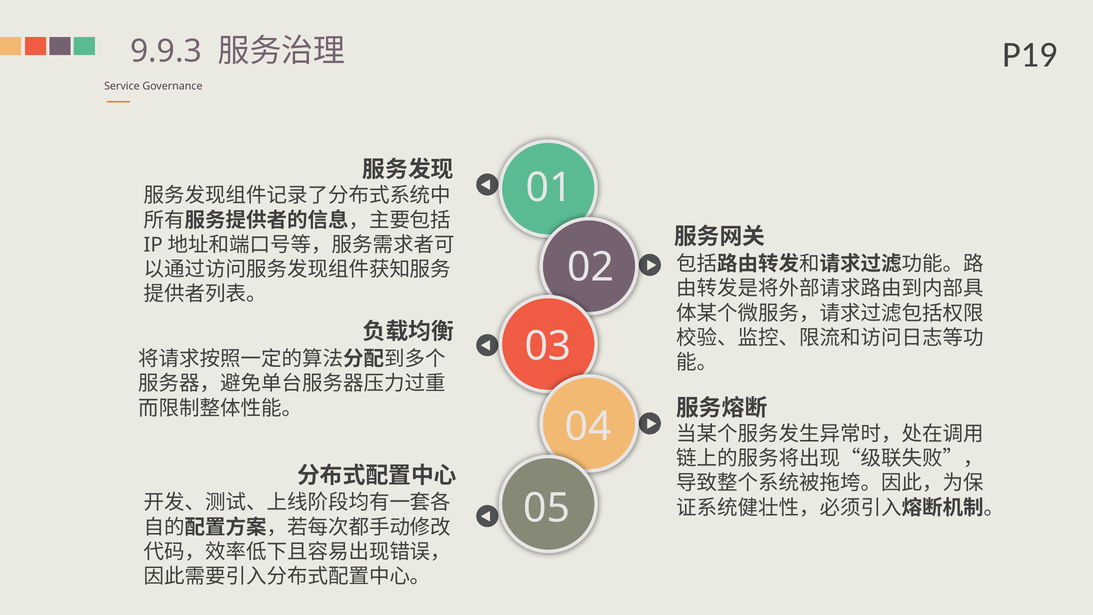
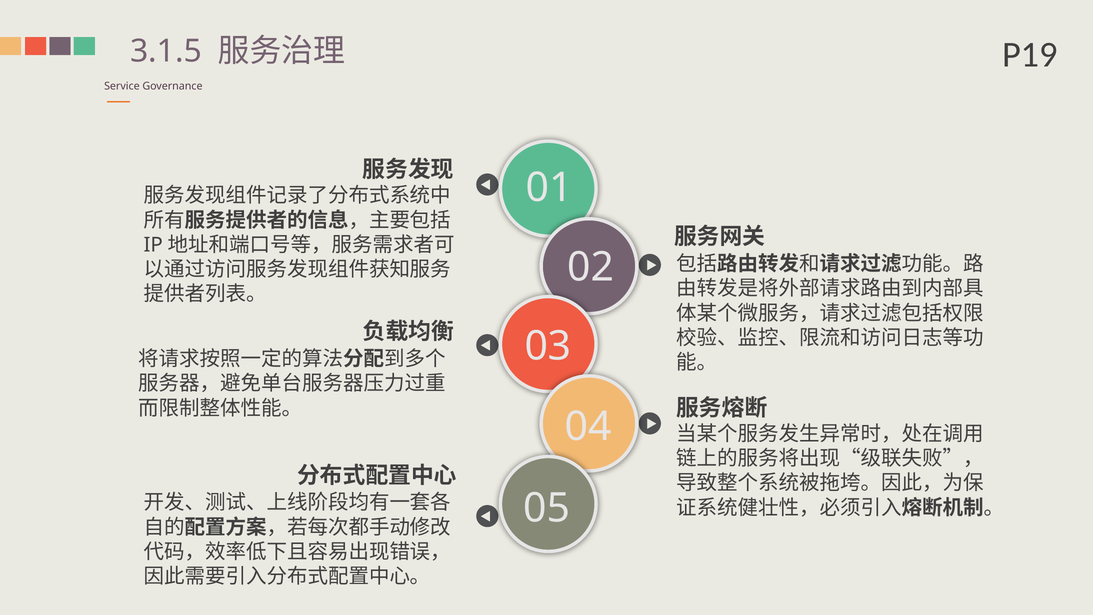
9.9.3: 9.9.3 -> 3.1.5 (166, 51)
